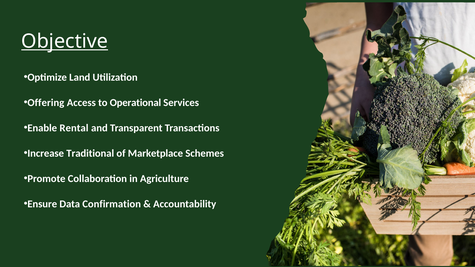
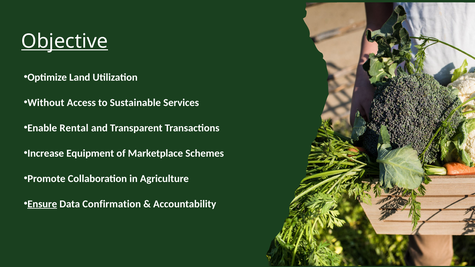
Offering: Offering -> Without (46, 103)
Operational: Operational -> Sustainable (135, 103)
Traditional: Traditional -> Equipment (90, 153)
Ensure underline: none -> present (42, 204)
